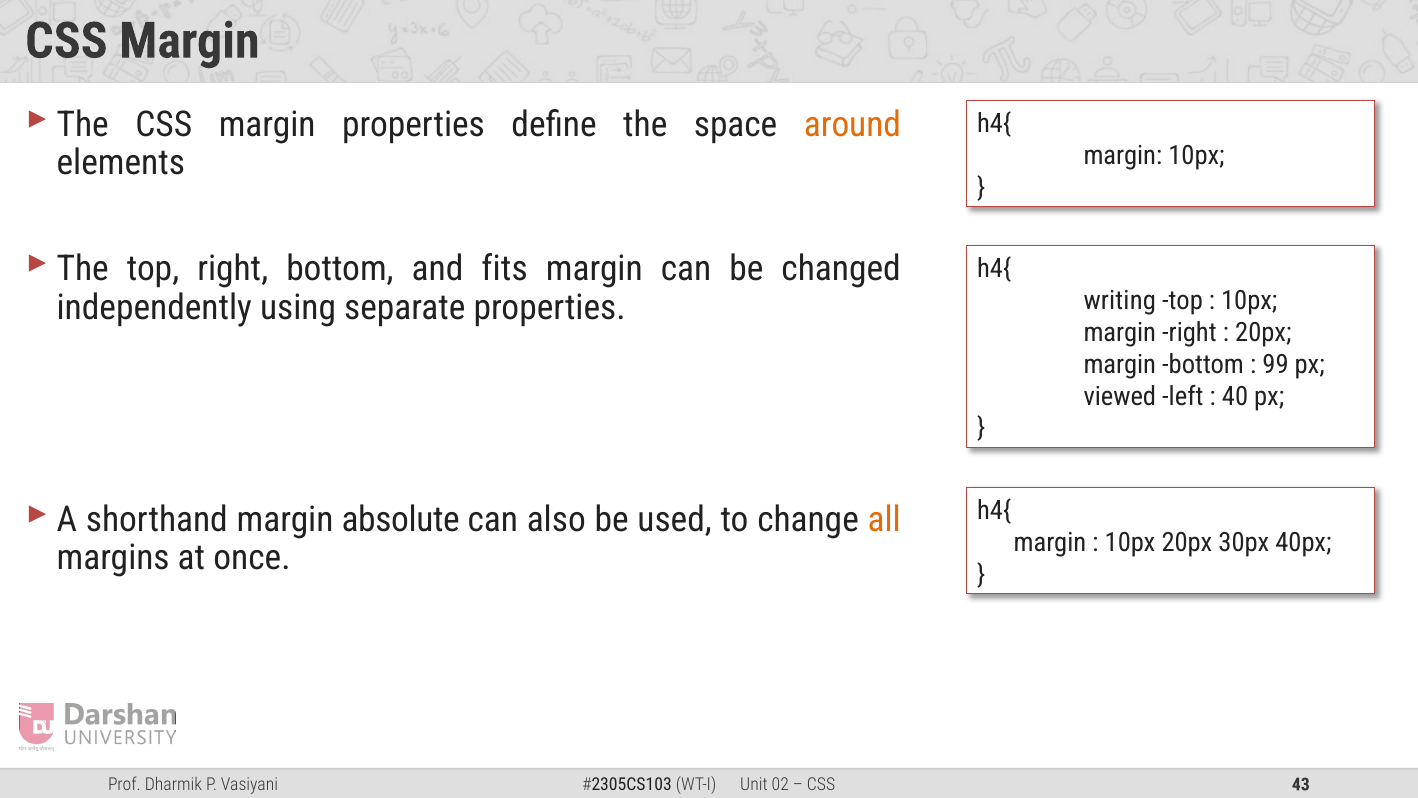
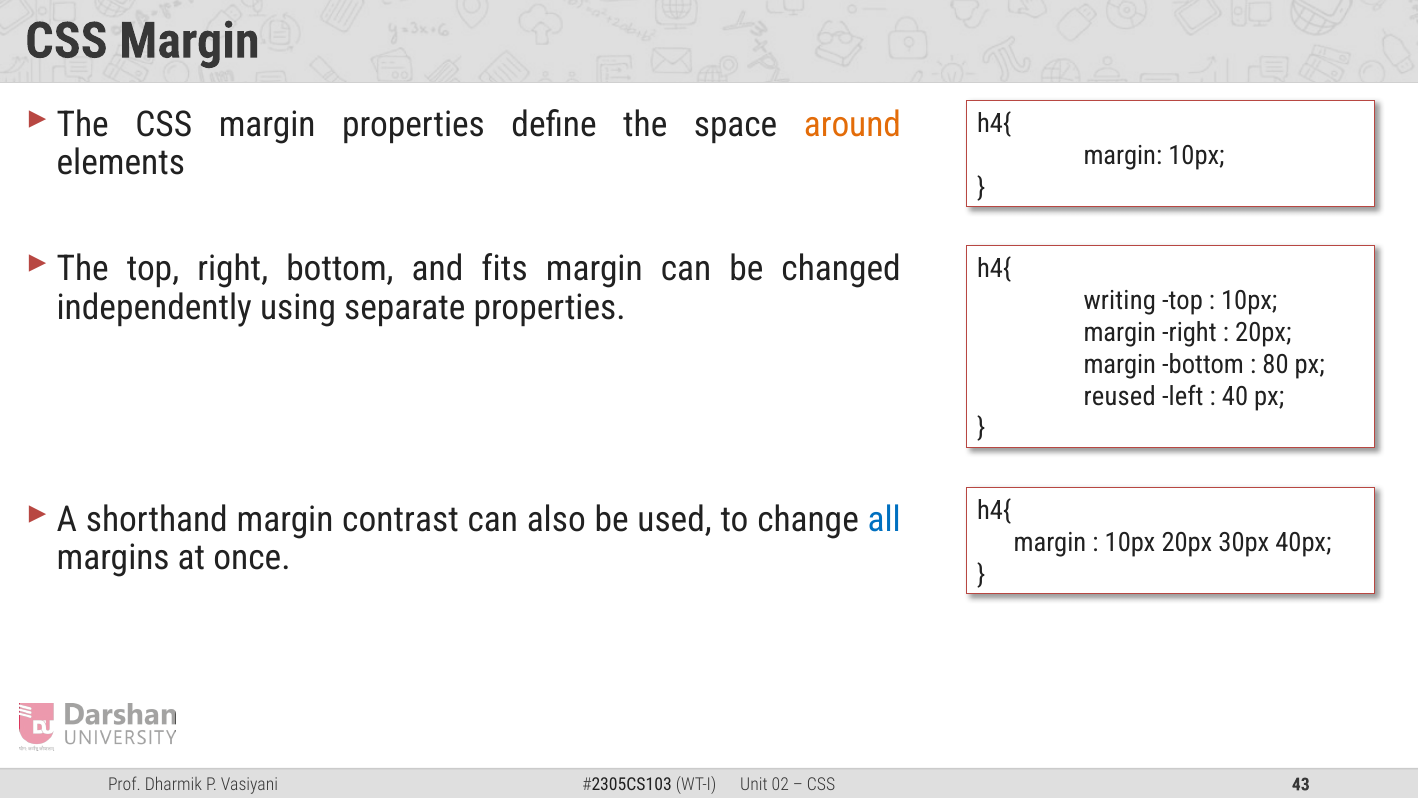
99: 99 -> 80 (1276, 364)
viewed: viewed -> reused (1120, 396)
absolute: absolute -> contrast (400, 519)
all colour: orange -> blue (884, 519)
